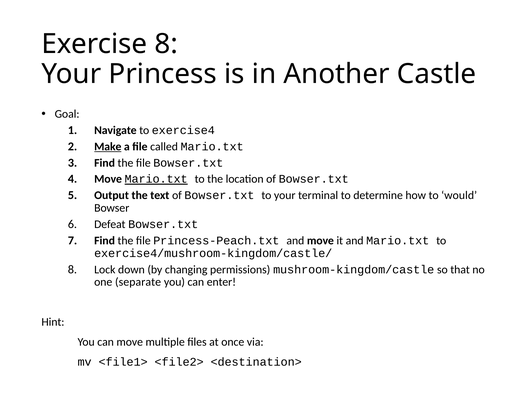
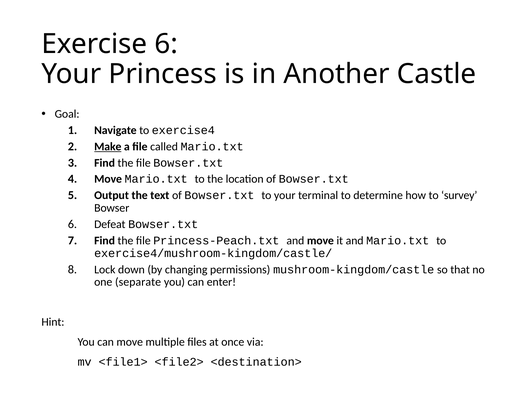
Exercise 8: 8 -> 6 (166, 44)
Mario.txt underline: present -> none (156, 179)
would: would -> survey (459, 196)
